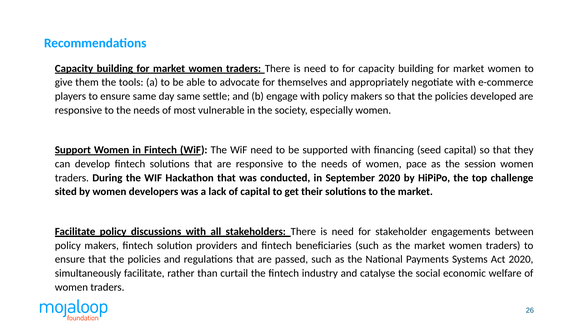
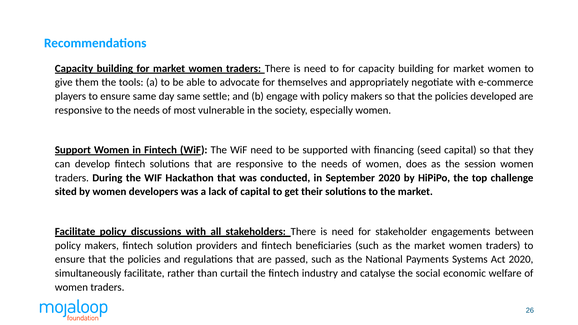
pace: pace -> does (416, 164)
